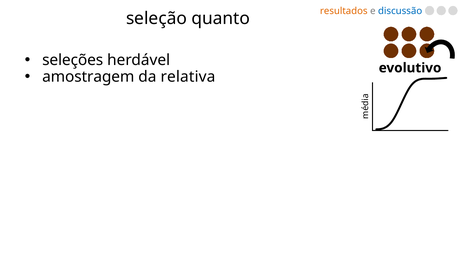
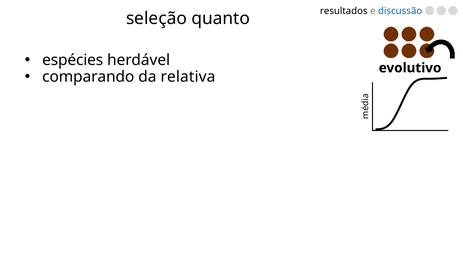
resultados colour: orange -> black (344, 11)
seleções: seleções -> espécies (73, 60)
amostragem: amostragem -> comparando (88, 77)
